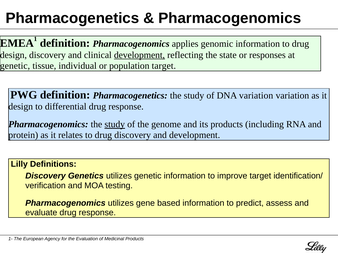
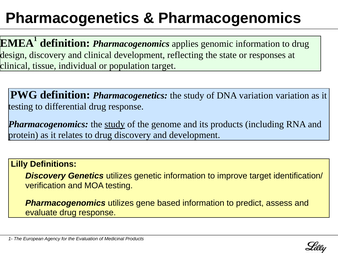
development underline: present -> none (139, 55)
genetic: genetic -> clinical (15, 66)
design: design -> testing (21, 107)
